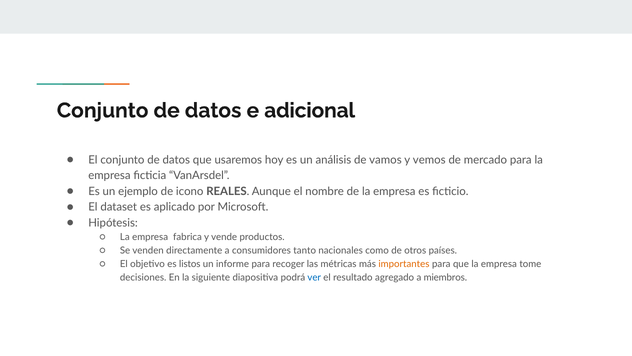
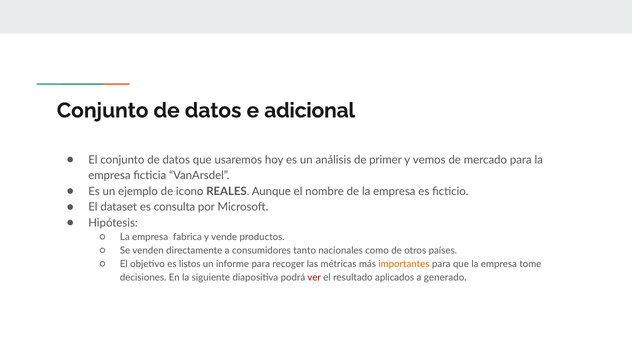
vamos: vamos -> primer (385, 160)
aplicado: aplicado -> consulta (174, 207)
ver colour: blue -> red (314, 277)
agregado: agregado -> aplicados (395, 277)
miembros: miembros -> generado (445, 277)
